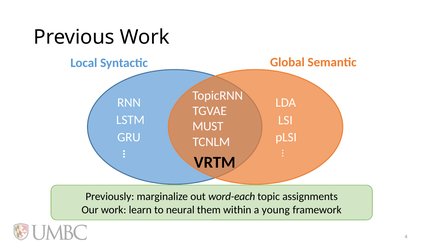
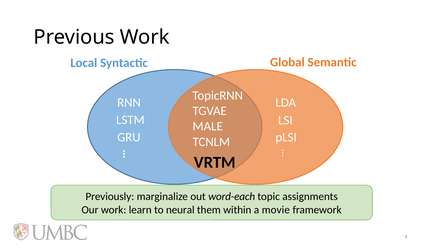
MUST: MUST -> MALE (208, 126)
young: young -> movie (276, 210)
